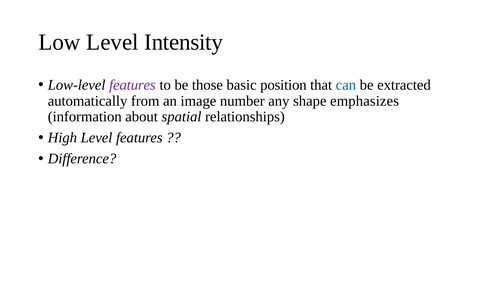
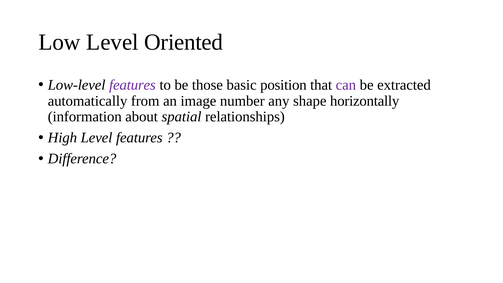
Intensity: Intensity -> Oriented (184, 42)
can colour: blue -> purple (346, 85)
emphasizes: emphasizes -> horizontally (365, 101)
